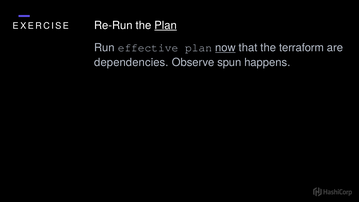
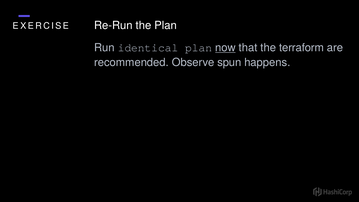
Plan underline: present -> none (166, 25)
effective: effective -> identical (148, 48)
dependencies: dependencies -> recommended (131, 62)
